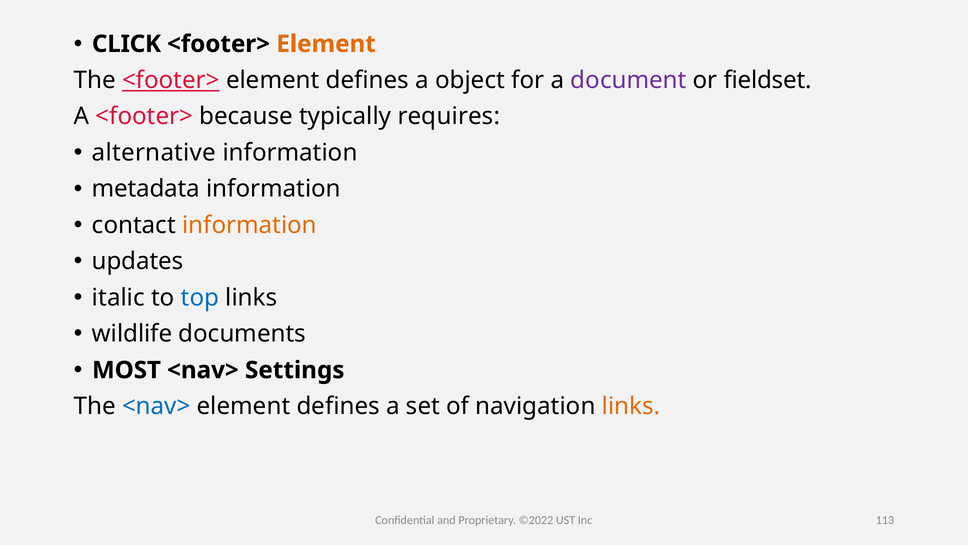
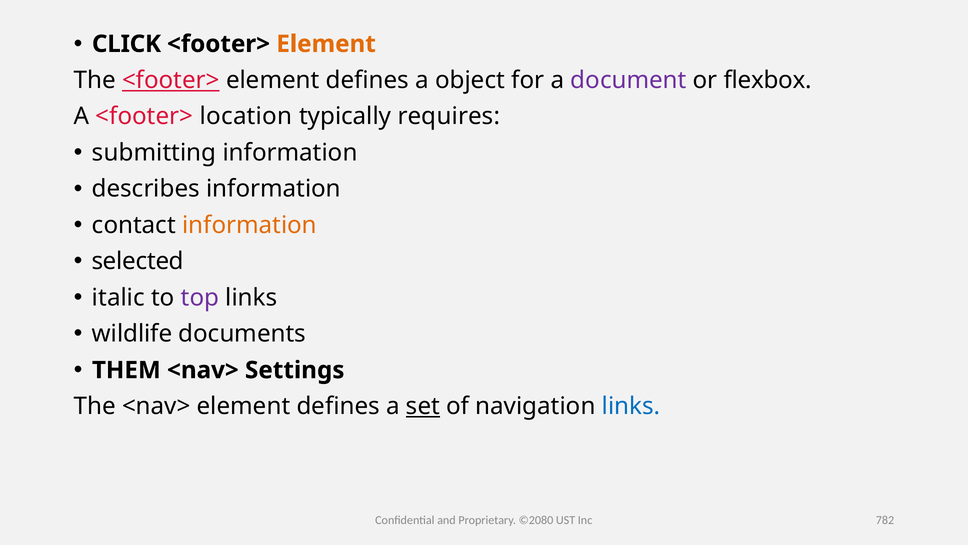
fieldset: fieldset -> flexbox (768, 80)
because: because -> location (246, 116)
alternative: alternative -> submitting (154, 153)
metadata: metadata -> describes (146, 189)
updates: updates -> selected (138, 261)
top colour: blue -> purple (200, 297)
MOST: MOST -> THEM (126, 370)
<nav> colour: blue -> black (156, 406)
set underline: none -> present (423, 406)
links colour: orange -> blue (631, 406)
©2022: ©2022 -> ©2080 (536, 520)
113: 113 -> 782 (885, 520)
